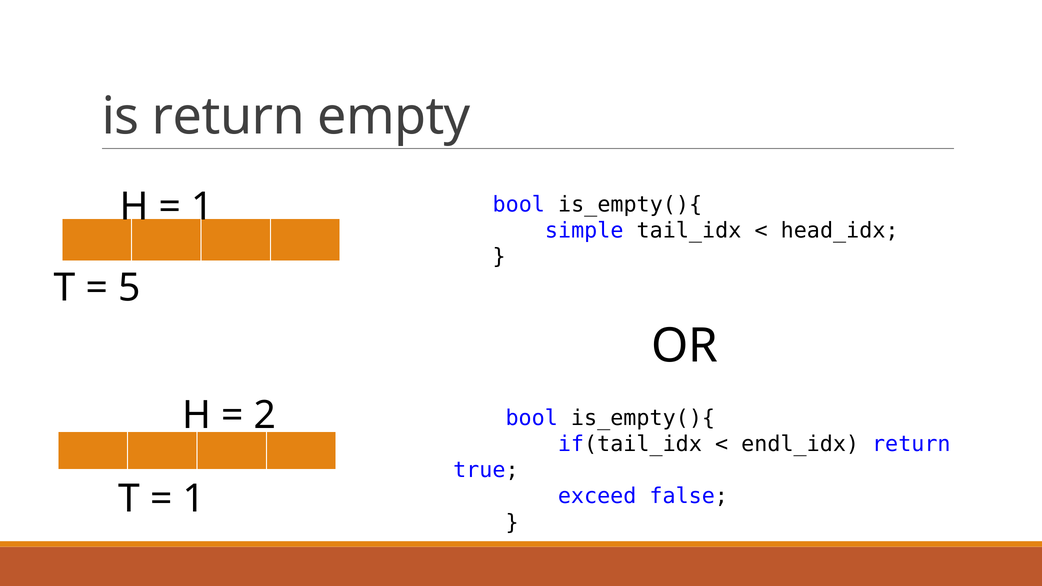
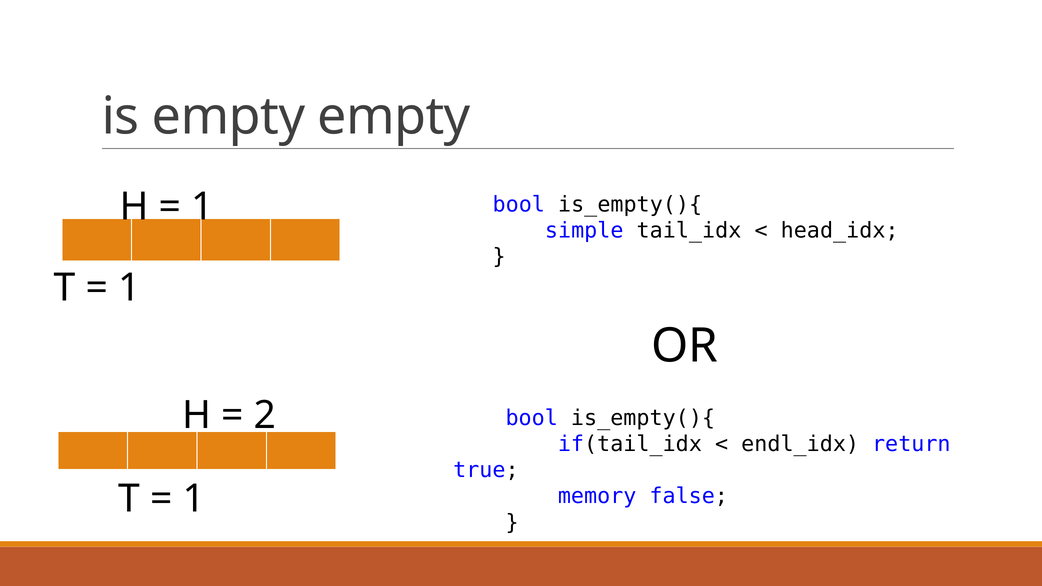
is return: return -> empty (228, 117)
5: 5 -> 1 (129, 288)
exceed: exceed -> memory (597, 496)
